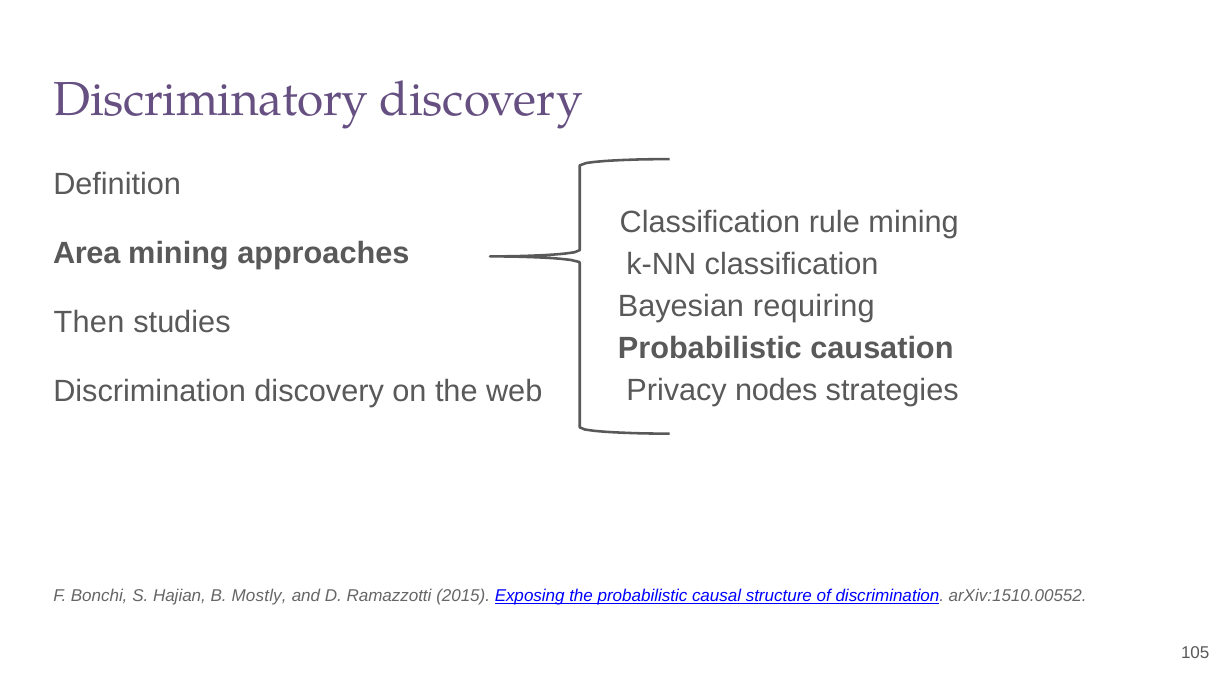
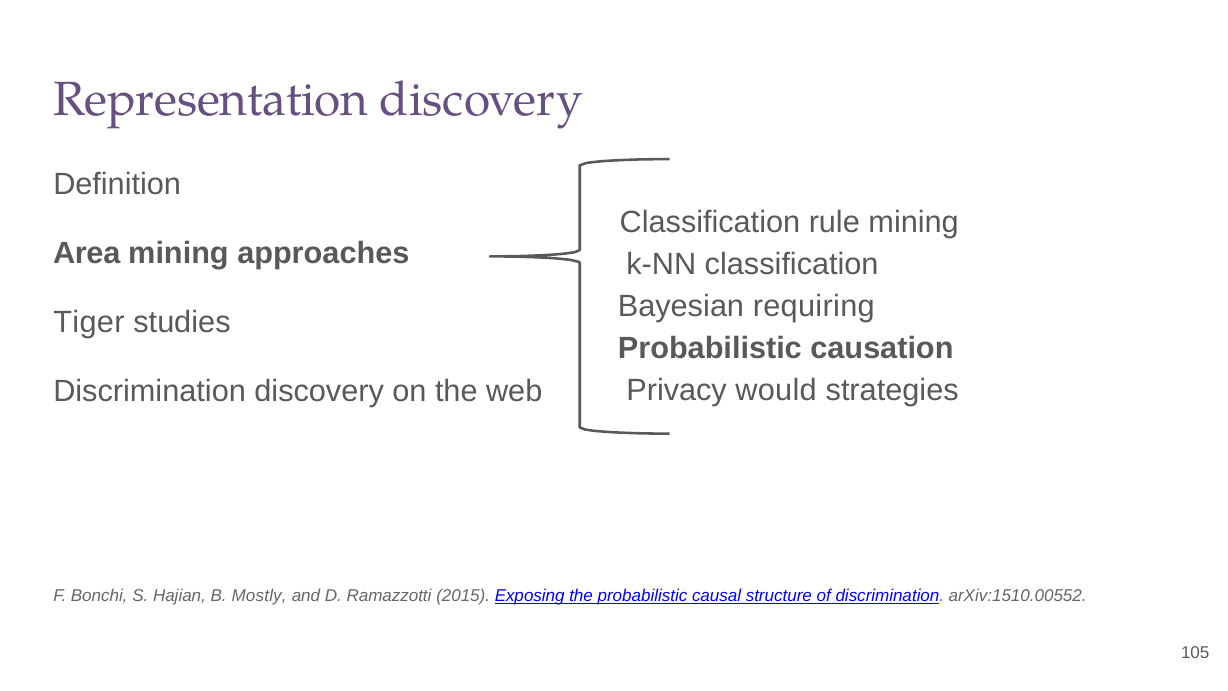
Discriminatory: Discriminatory -> Representation (211, 100)
Then: Then -> Tiger (89, 322)
nodes: nodes -> would (776, 391)
